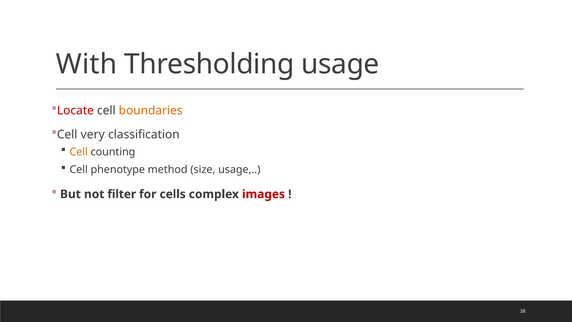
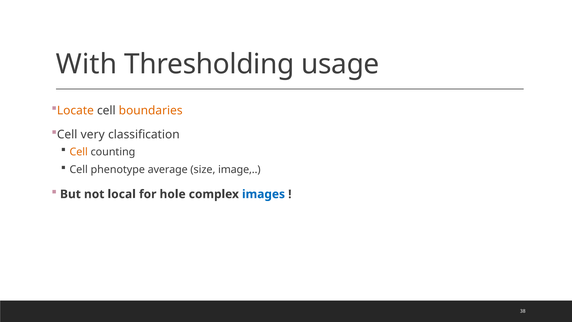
Locate colour: red -> orange (75, 110)
method: method -> average (168, 169)
size usage: usage -> image (239, 169)
filter: filter -> local (122, 194)
cells: cells -> hole (173, 194)
images colour: red -> blue (264, 194)
